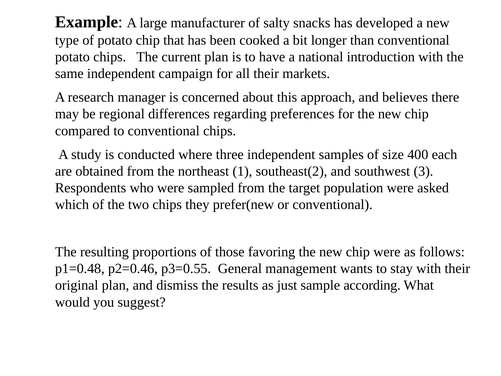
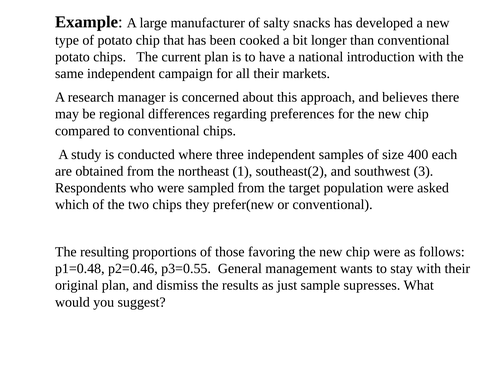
according: according -> supresses (372, 285)
